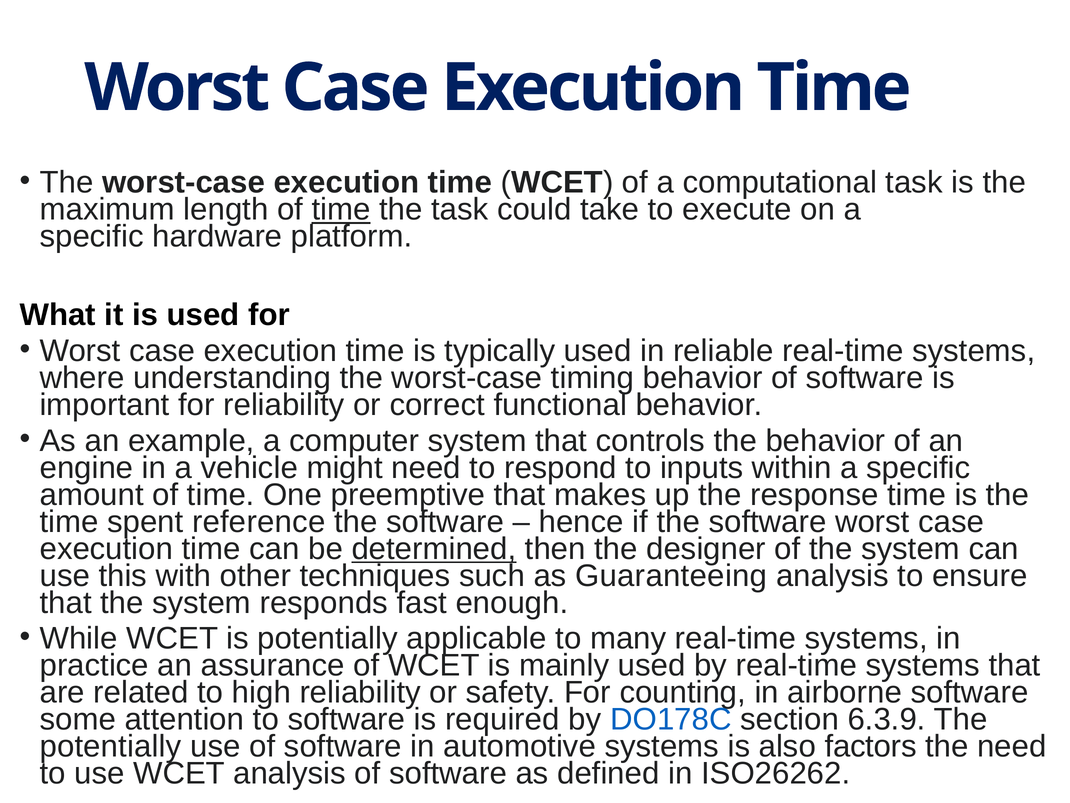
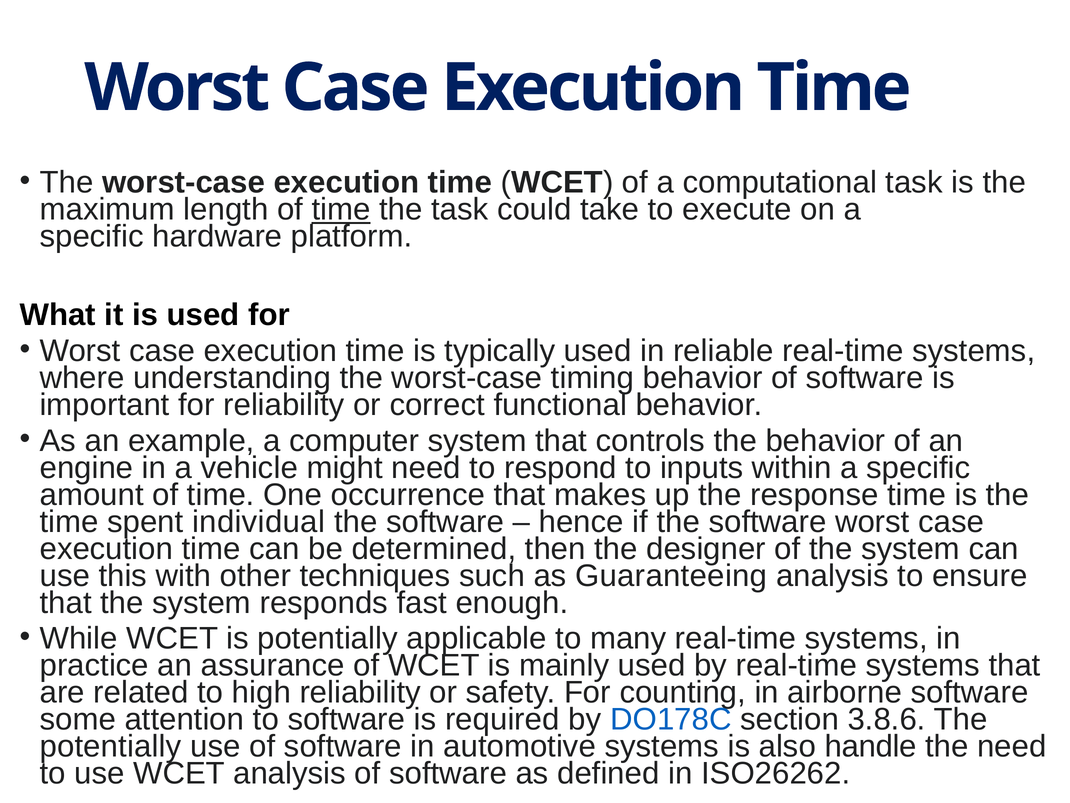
preemptive: preemptive -> occurrence (408, 495)
reference: reference -> individual (259, 521)
determined underline: present -> none (434, 548)
6.3.9: 6.3.9 -> 3.8.6 (887, 719)
factors: factors -> handle (871, 746)
